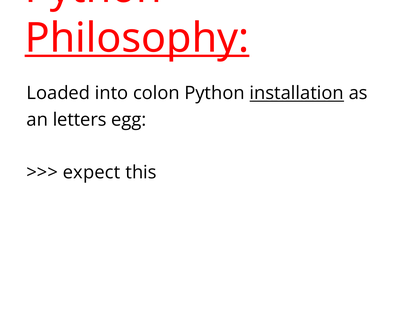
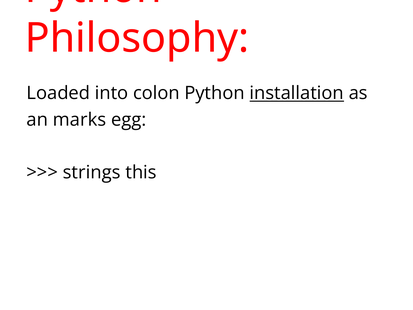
Philosophy underline: present -> none (137, 38)
letters: letters -> marks (79, 120)
expect: expect -> strings (92, 172)
